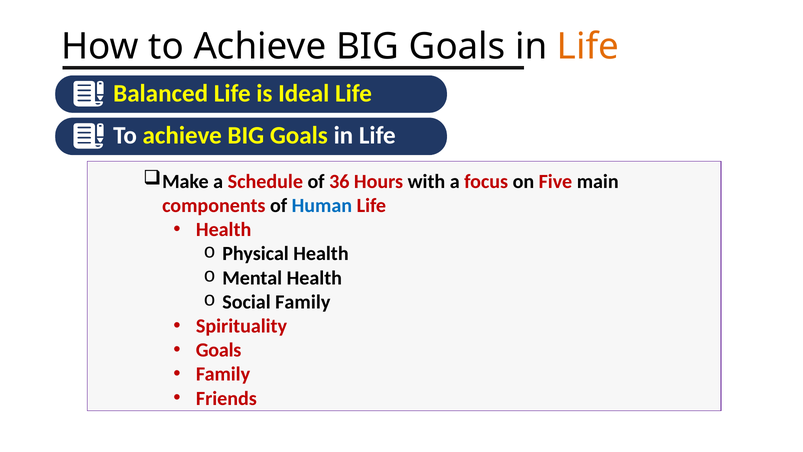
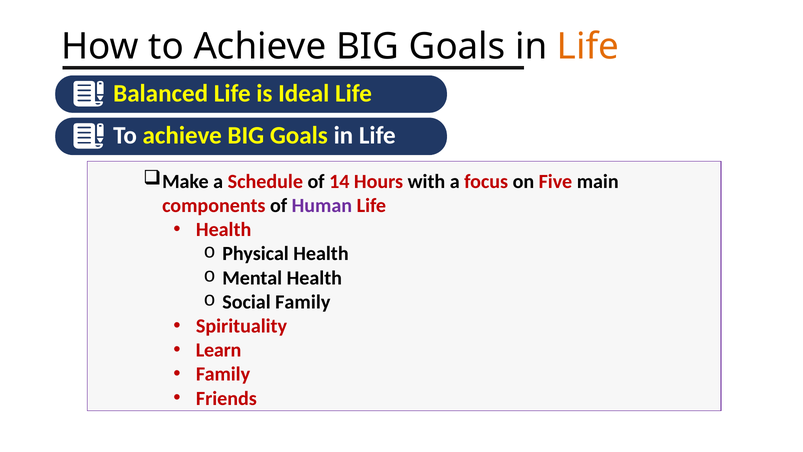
36: 36 -> 14 (339, 181)
Human colour: blue -> purple (322, 205)
Goals: Goals -> Learn (219, 350)
